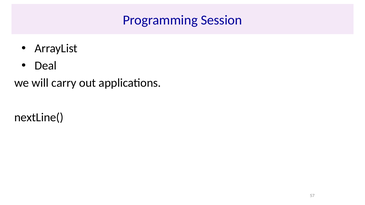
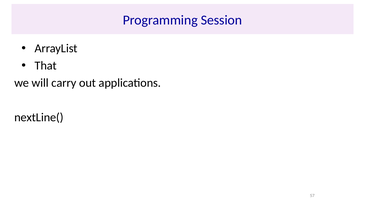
Deal: Deal -> That (46, 66)
